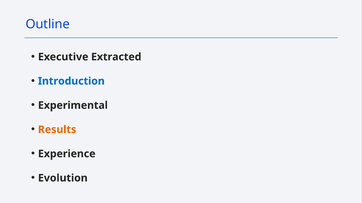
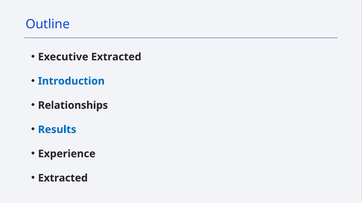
Experimental: Experimental -> Relationships (73, 106)
Results colour: orange -> blue (57, 130)
Evolution: Evolution -> Extracted (63, 179)
